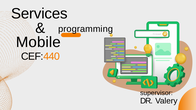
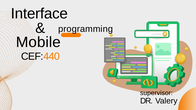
Services: Services -> Interface (39, 14)
